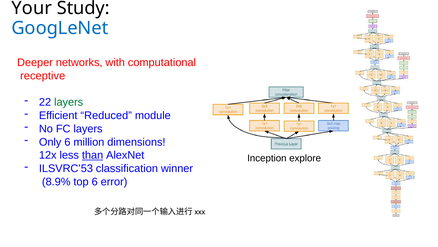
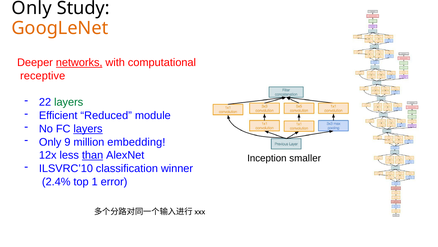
Your: Your -> Only (32, 8)
GoogLeNet colour: blue -> orange (60, 28)
networks underline: none -> present (79, 62)
layers underline: none -> present (88, 128)
Only 6: 6 -> 9 (67, 142)
dimensions: dimensions -> embedding (136, 142)
explore: explore -> smaller (305, 158)
ILSVRC’53: ILSVRC’53 -> ILSVRC’10 (66, 168)
8.9%: 8.9% -> 2.4% (56, 181)
top 6: 6 -> 1 (95, 181)
